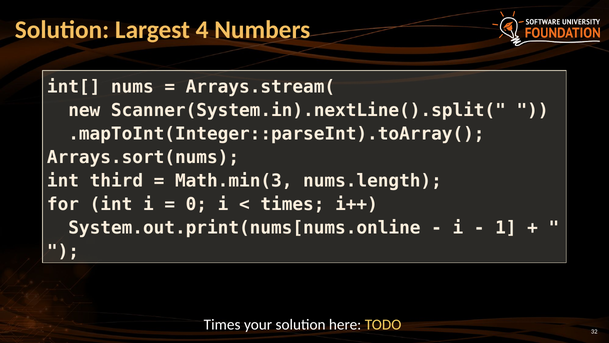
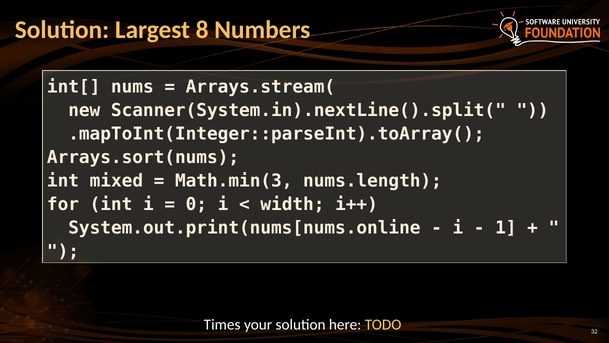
4: 4 -> 8 (202, 30)
third: third -> mixed (116, 181)
times: times -> width (292, 204)
